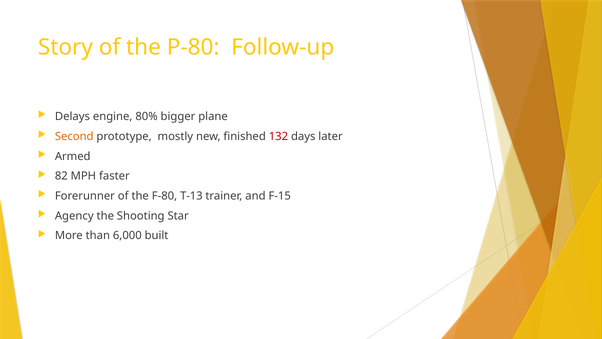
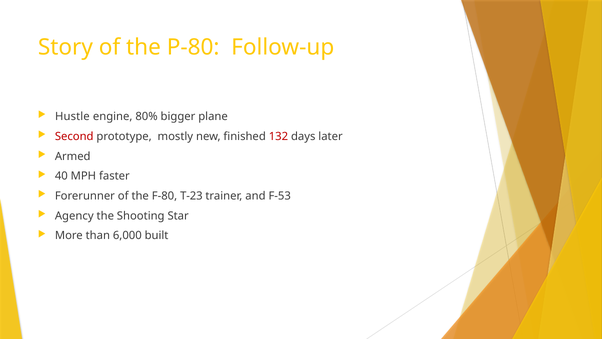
Delays: Delays -> Hustle (72, 117)
Second colour: orange -> red (74, 136)
82: 82 -> 40 (61, 176)
T-13: T-13 -> T-23 (191, 196)
F-15: F-15 -> F-53 (280, 196)
